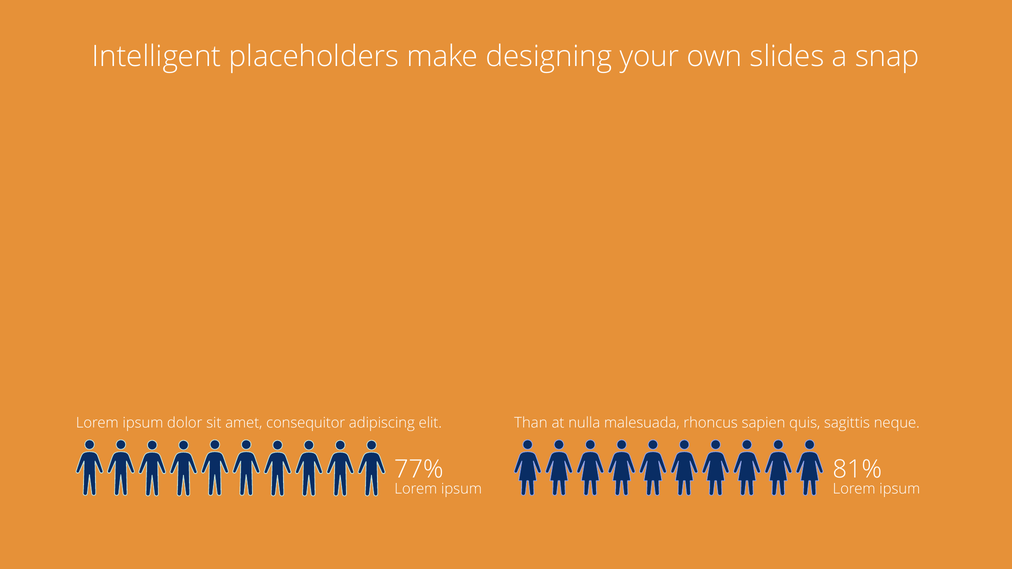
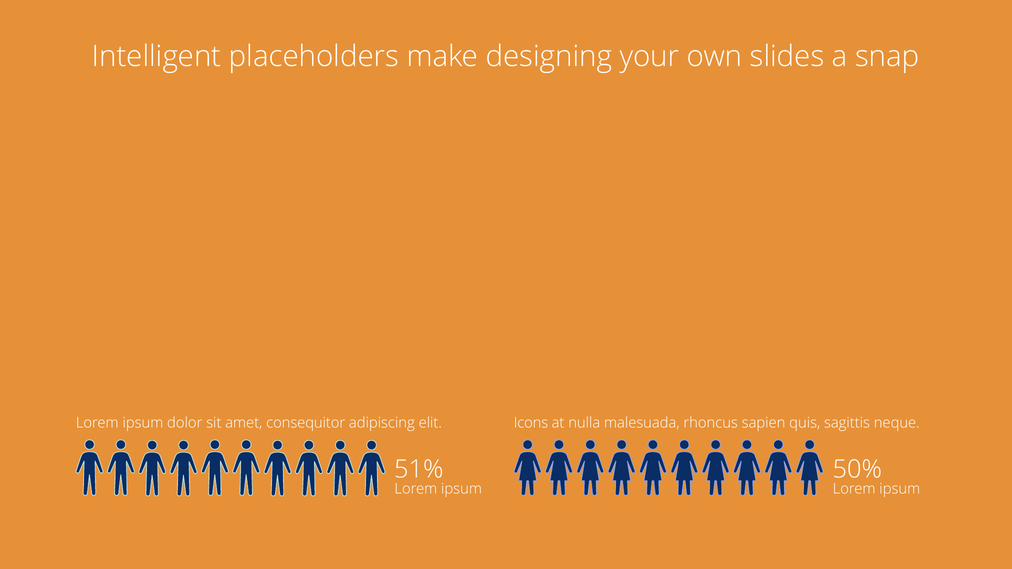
Than: Than -> Icons (531, 423)
77%: 77% -> 51% (419, 470)
81%: 81% -> 50% (857, 470)
